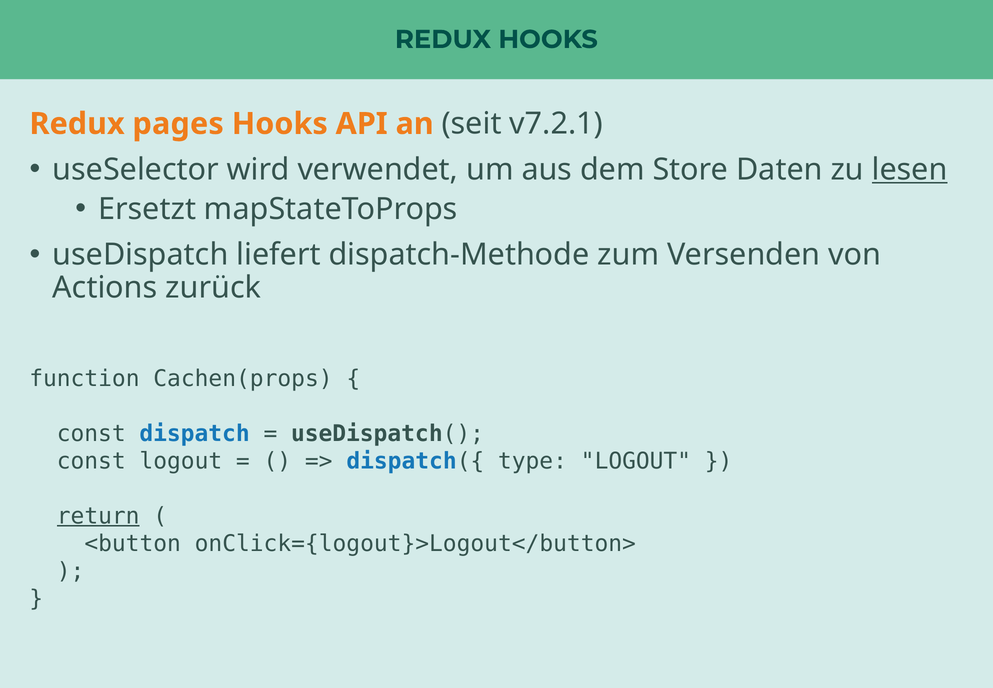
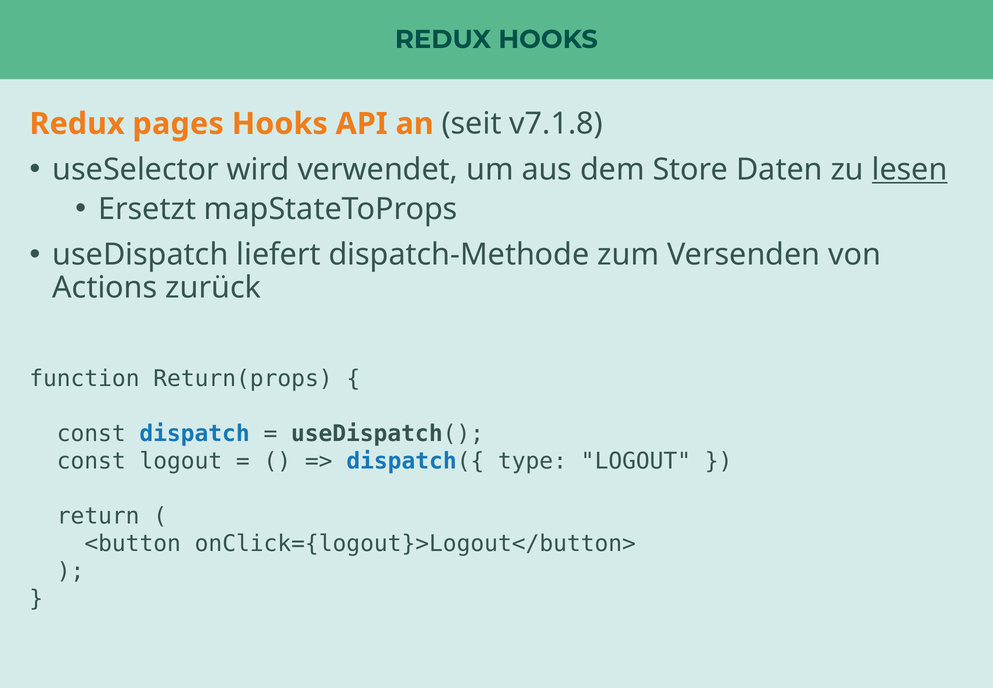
v7.2.1: v7.2.1 -> v7.1.8 (556, 124)
Cachen(props: Cachen(props -> Return(props (243, 378)
return underline: present -> none (98, 516)
